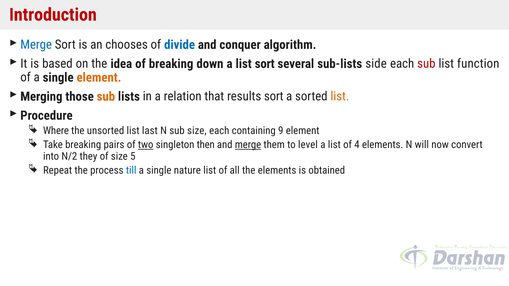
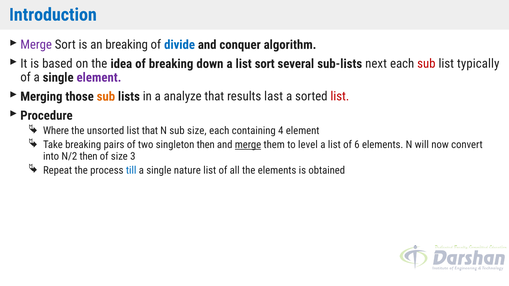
Introduction colour: red -> blue (53, 15)
Merge colour: blue -> purple (36, 45)
an chooses: chooses -> breaking (127, 45)
side: side -> next (376, 64)
function: function -> typically (478, 64)
element colour: orange -> purple (99, 78)
relation: relation -> analyze (183, 97)
results sort: sort -> last (274, 97)
list colour: orange -> red (340, 97)
list last: last -> that (150, 131)
9: 9 -> 4 (281, 131)
two underline: present -> none (146, 145)
4: 4 -> 6 (357, 145)
N/2 they: they -> then (89, 156)
5: 5 -> 3 (133, 156)
